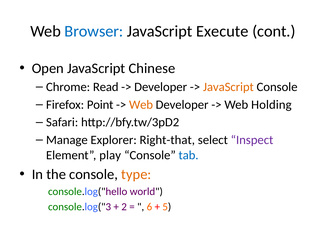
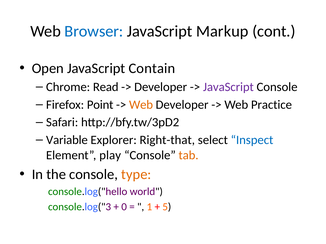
Execute: Execute -> Markup (222, 31)
Chinese: Chinese -> Contain (152, 68)
JavaScript colour: orange -> purple (228, 87)
Holding: Holding -> Practice (271, 105)
Manage: Manage -> Variable (67, 140)
Inspect colour: purple -> blue (252, 140)
tab colour: blue -> orange (189, 155)
2: 2 -> 0 (124, 207)
6: 6 -> 1 (149, 207)
